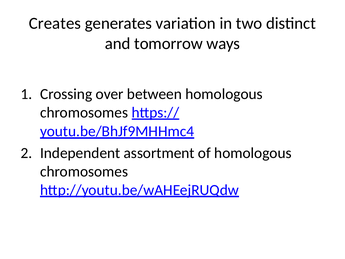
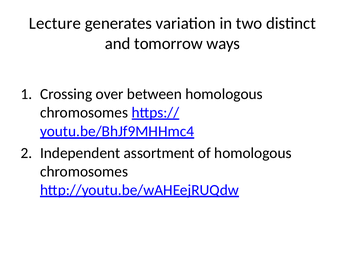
Creates: Creates -> Lecture (55, 23)
